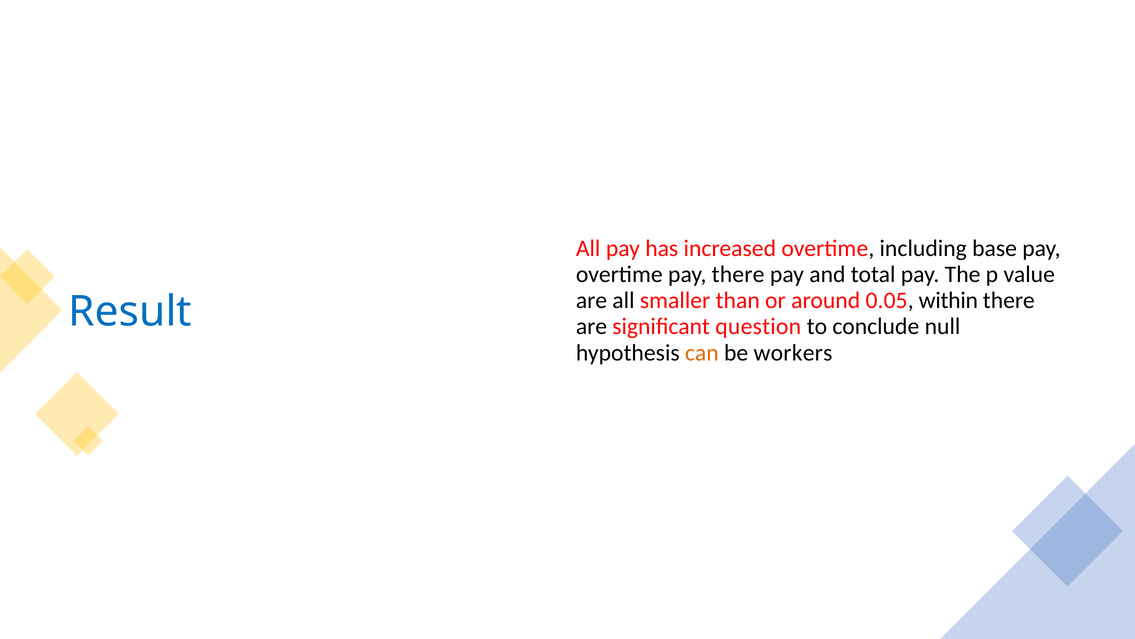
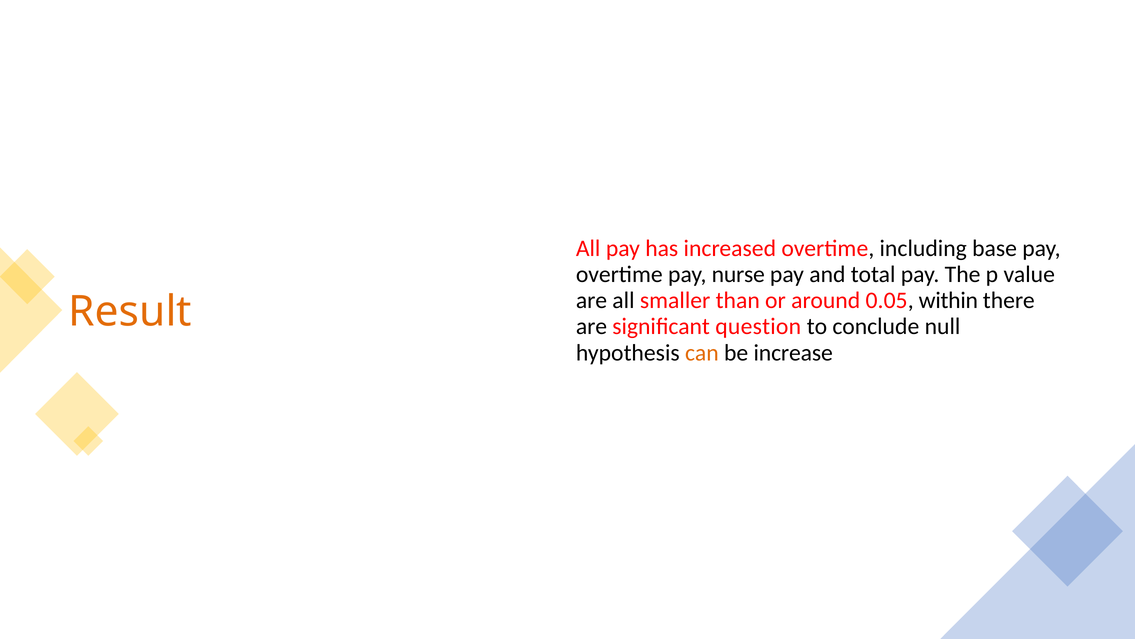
pay there: there -> nurse (738, 274)
Result colour: blue -> orange (130, 311)
workers: workers -> increase (793, 352)
